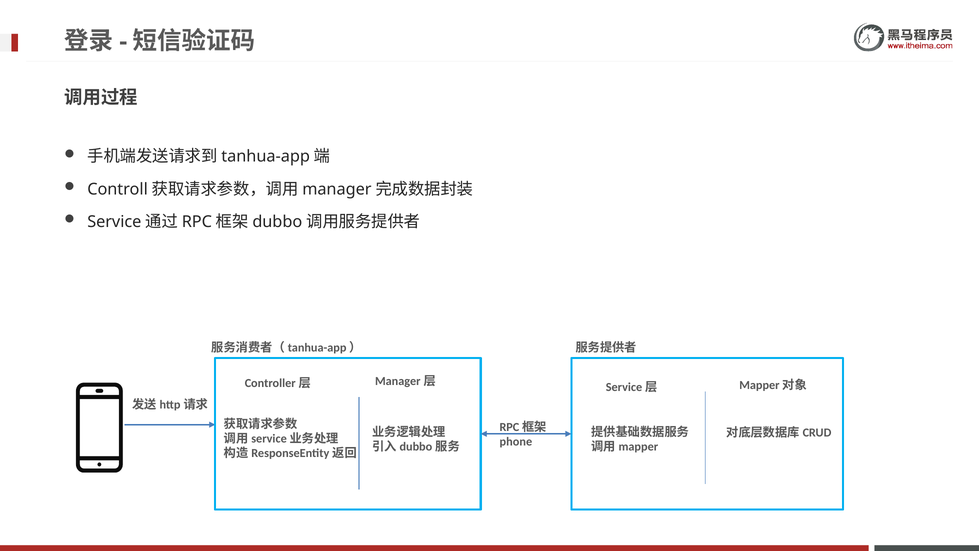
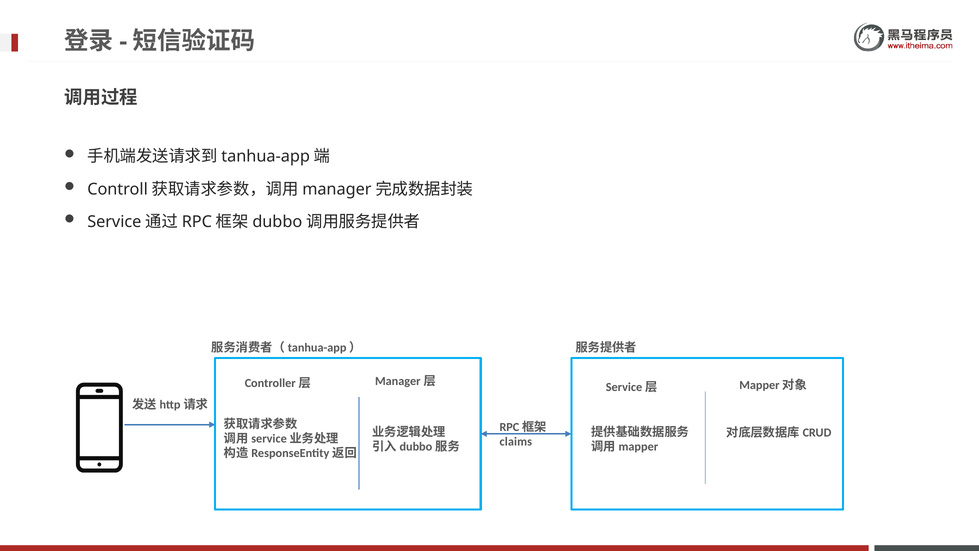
phone: phone -> claims (516, 442)
